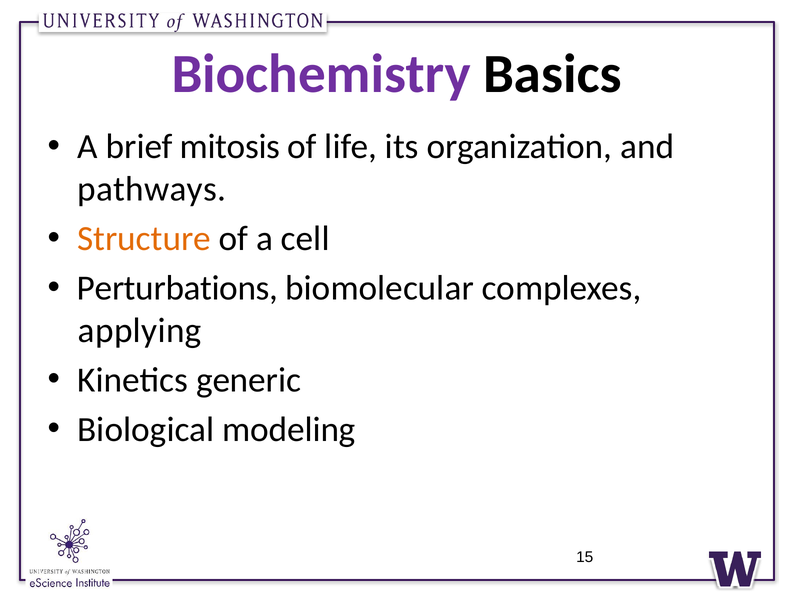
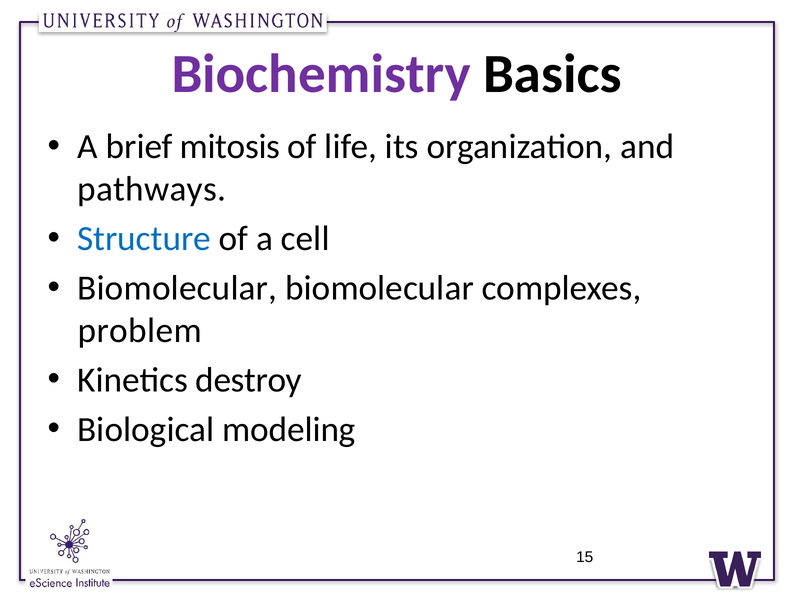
Structure colour: orange -> blue (144, 239)
Perturbations: Perturbations -> Biomolecular (177, 288)
applying: applying -> problem (140, 330)
generic: generic -> destroy (249, 380)
